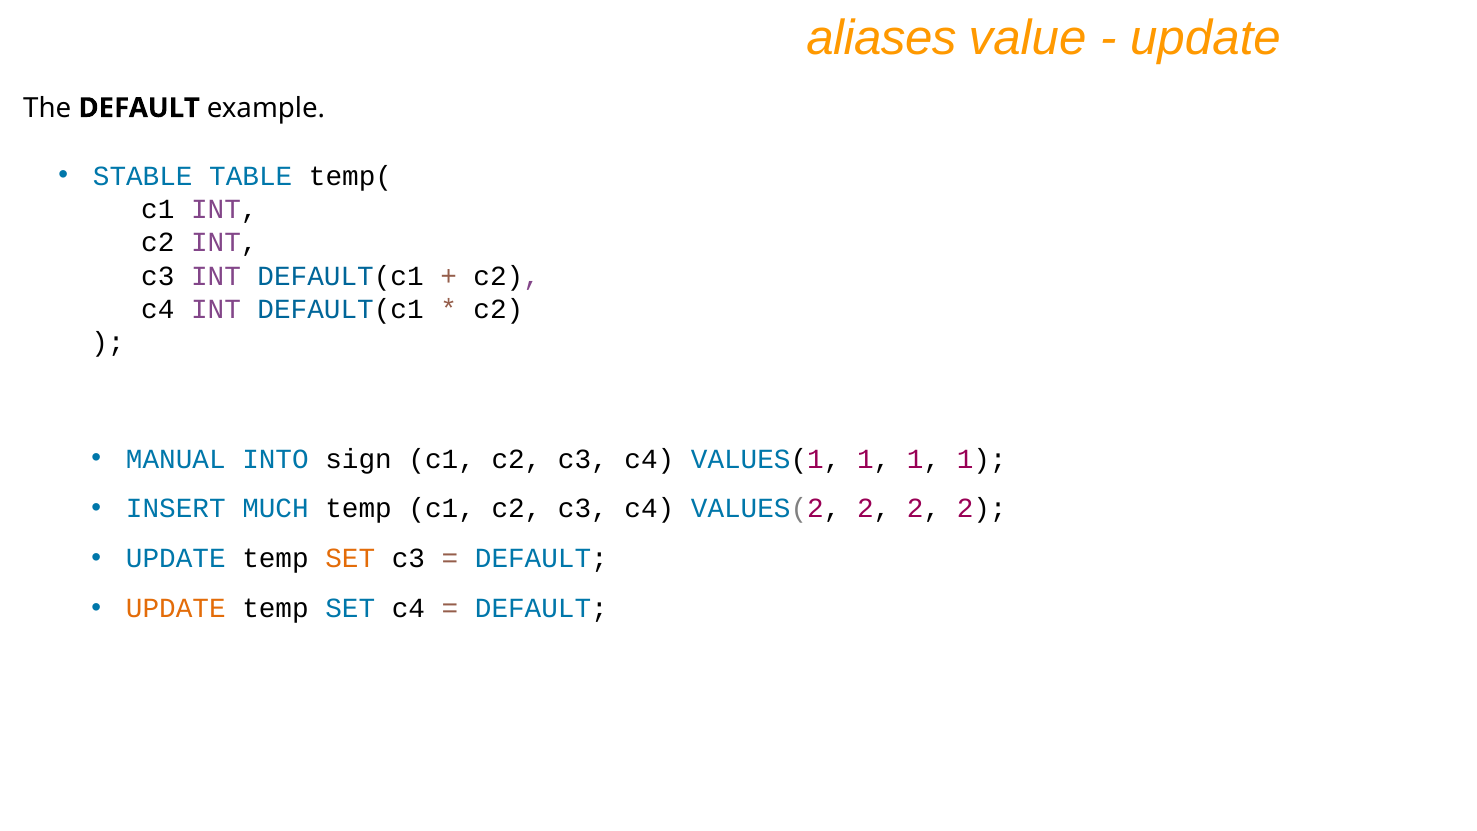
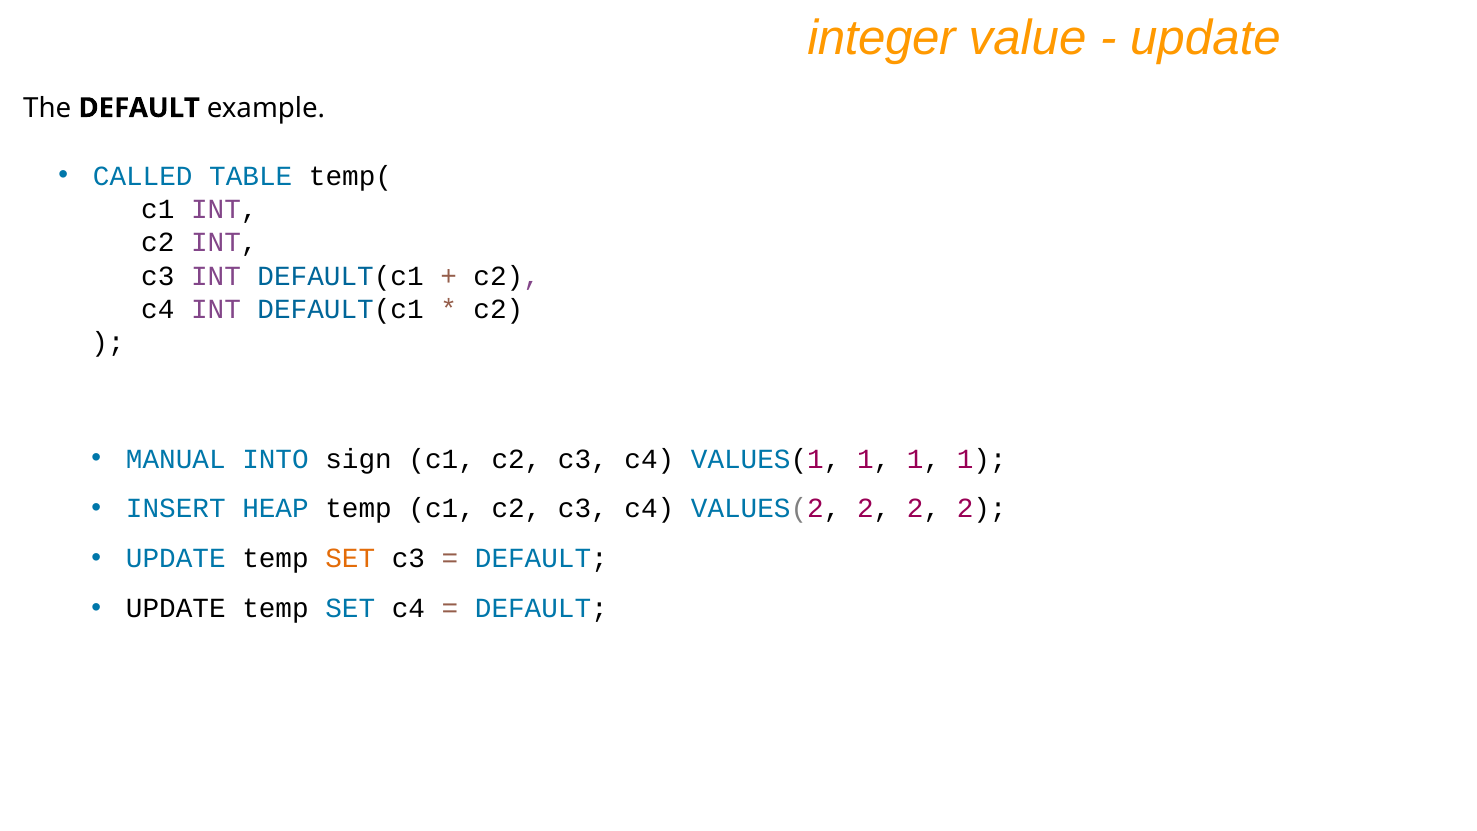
aliases: aliases -> integer (881, 38)
STABLE: STABLE -> CALLED (143, 176)
MUCH: MUCH -> HEAP (275, 509)
UPDATE colour: orange -> black (176, 608)
